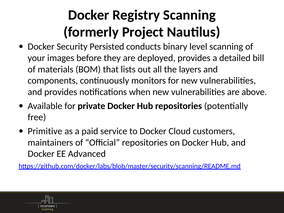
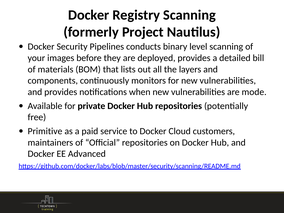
Persisted: Persisted -> Pipelines (107, 47)
above: above -> mode (254, 92)
